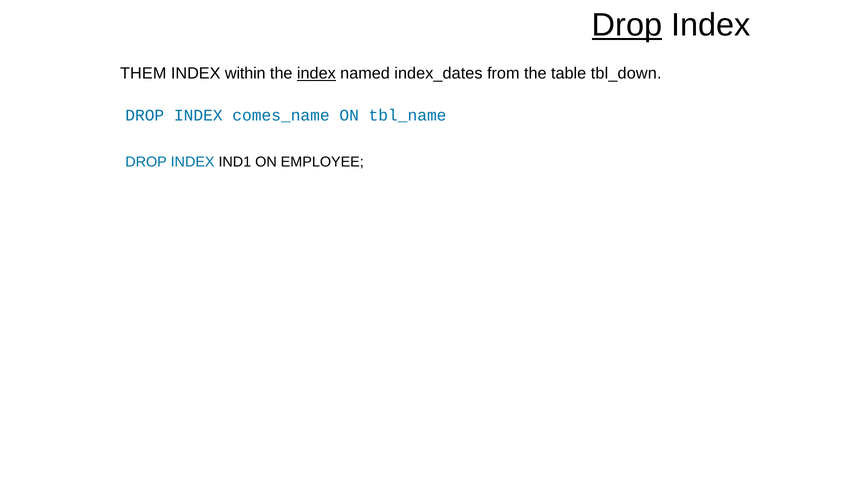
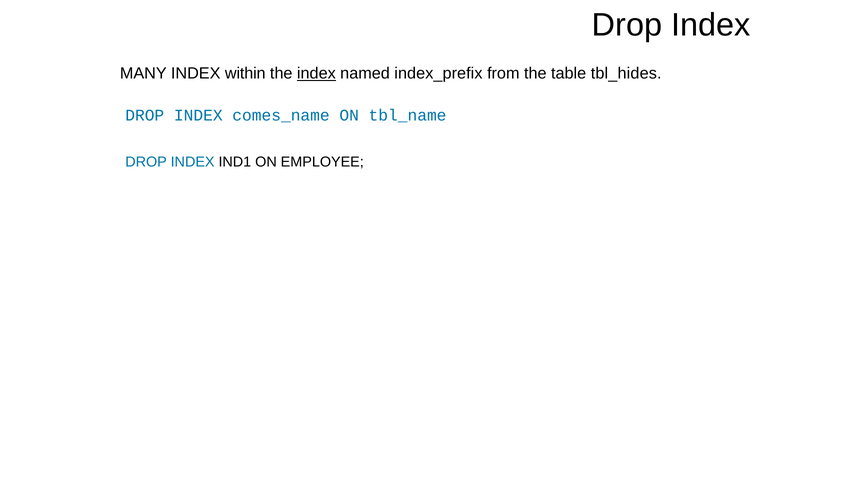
Drop underline: present -> none (627, 25)
THEM: THEM -> MANY (143, 74)
index_dates: index_dates -> index_prefix (438, 74)
tbl_down: tbl_down -> tbl_hides (626, 74)
